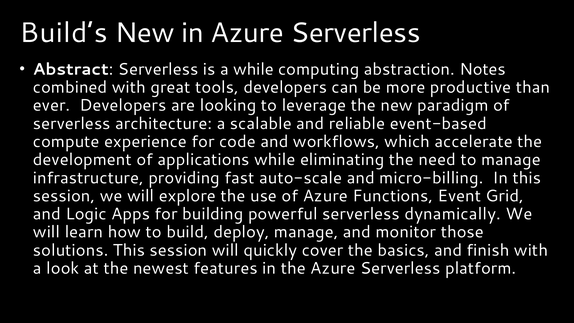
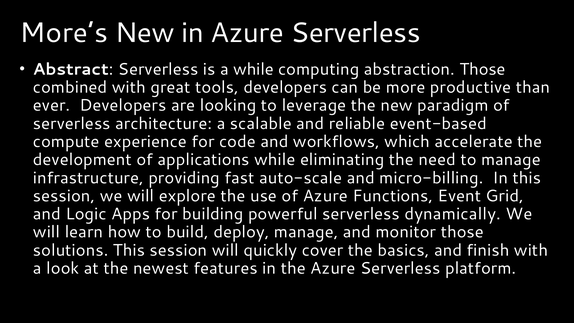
Build’s: Build’s -> More’s (64, 33)
abstraction Notes: Notes -> Those (483, 69)
